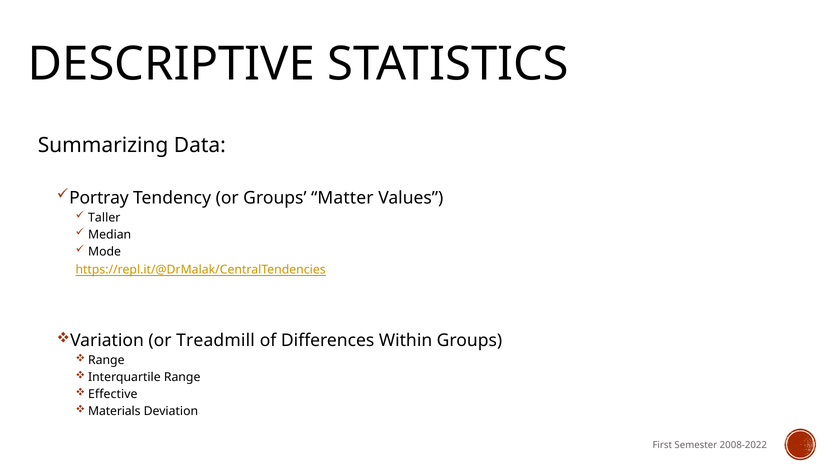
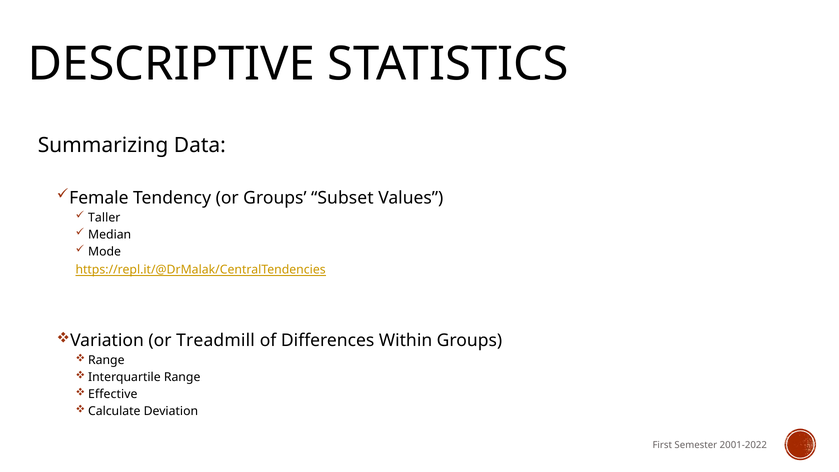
Portray: Portray -> Female (99, 198)
Matter: Matter -> Subset (342, 198)
Materials: Materials -> Calculate (114, 411)
2008-2022: 2008-2022 -> 2001-2022 (743, 445)
